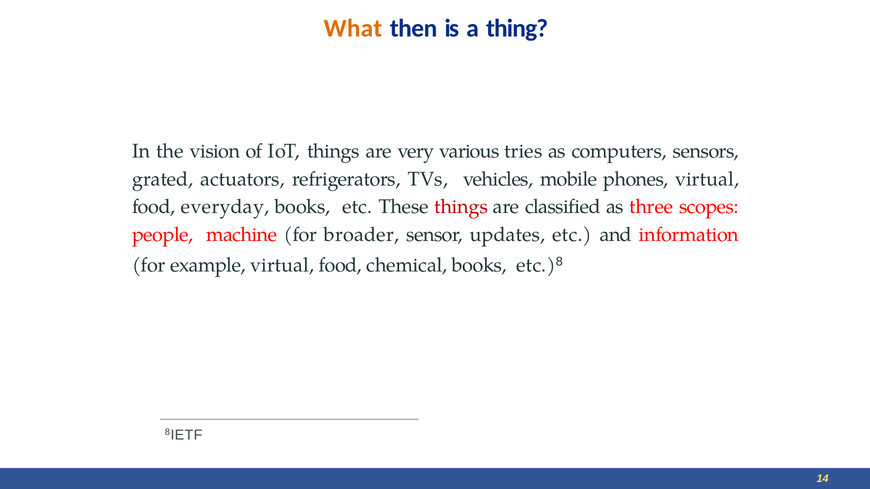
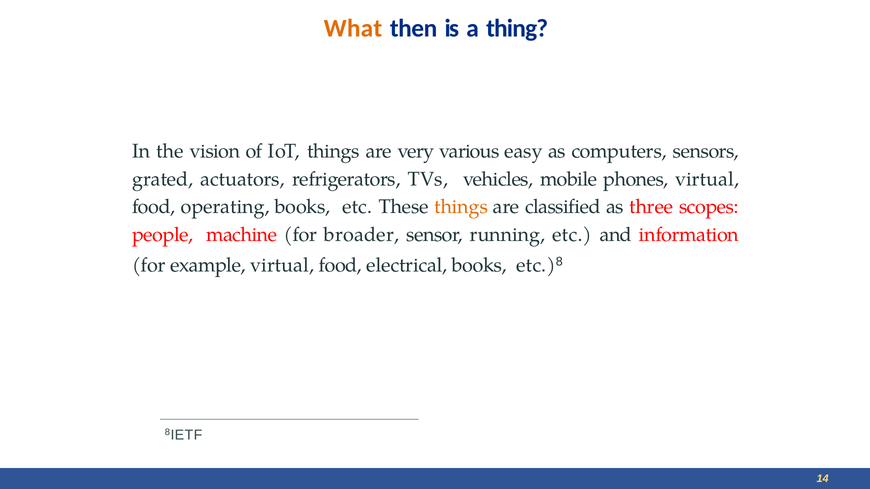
tries: tries -> easy (523, 151)
everyday: everyday -> operating (225, 207)
things colour: red -> orange (461, 207)
updates: updates -> running (507, 235)
chemical: chemical -> electrical (407, 265)
